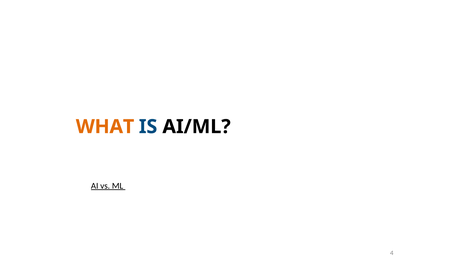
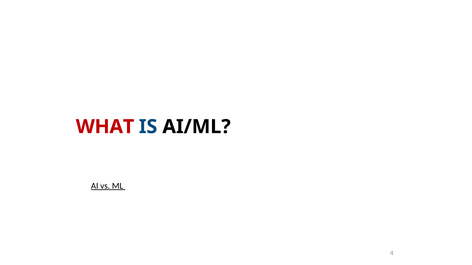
WHAT colour: orange -> red (105, 127)
